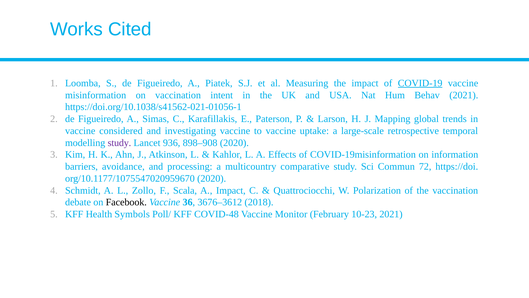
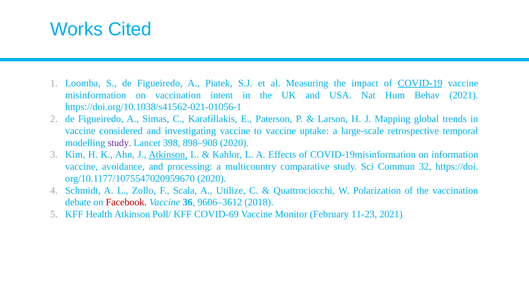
936: 936 -> 398 (172, 143)
Atkinson underline: none -> present (168, 154)
barriers: barriers -> vaccine (81, 166)
72: 72 -> 32 (425, 166)
A Impact: Impact -> Utilize (231, 190)
Facebook colour: black -> red (126, 202)
3676–3612: 3676–3612 -> 9606–3612 (220, 202)
Health Symbols: Symbols -> Atkinson (132, 214)
COVID-48: COVID-48 -> COVID-69 (216, 214)
10-23: 10-23 -> 11-23 (364, 214)
